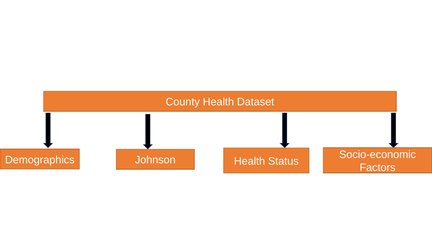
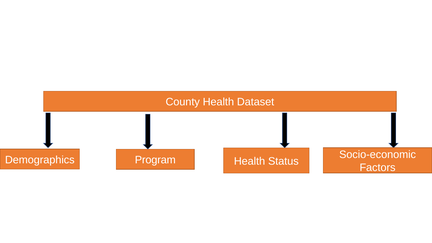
Johnson: Johnson -> Program (155, 160)
